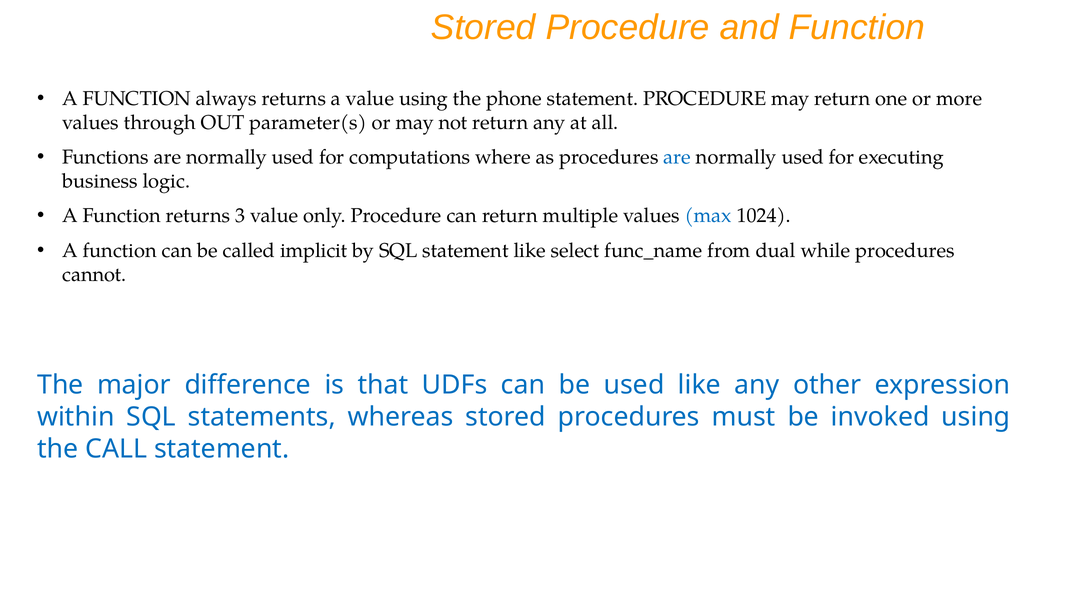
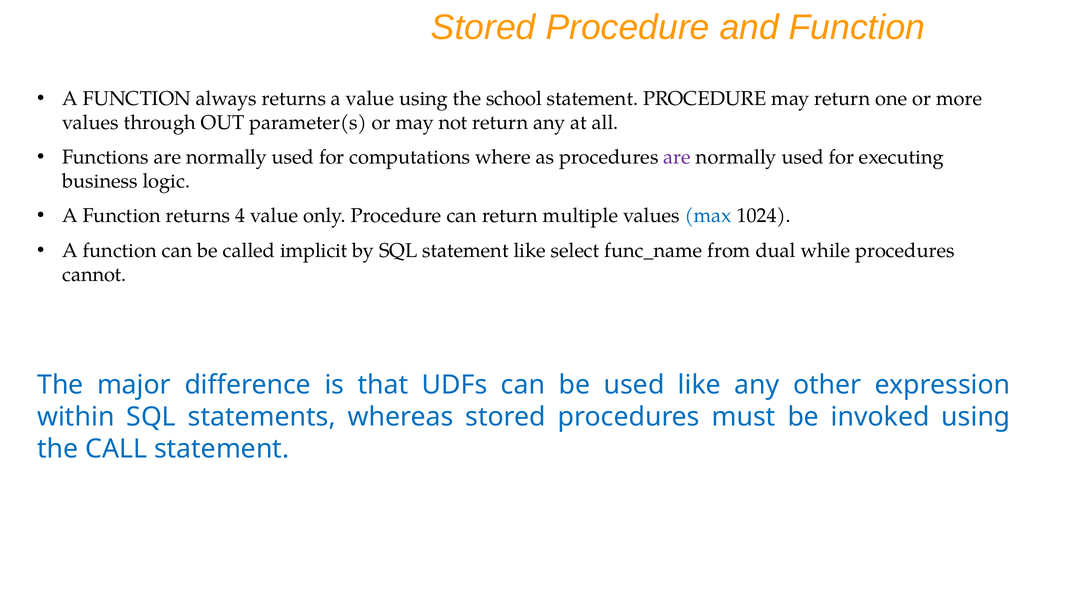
phone: phone -> school (514, 99)
are colour: blue -> purple (677, 157)
3: 3 -> 4 (240, 216)
